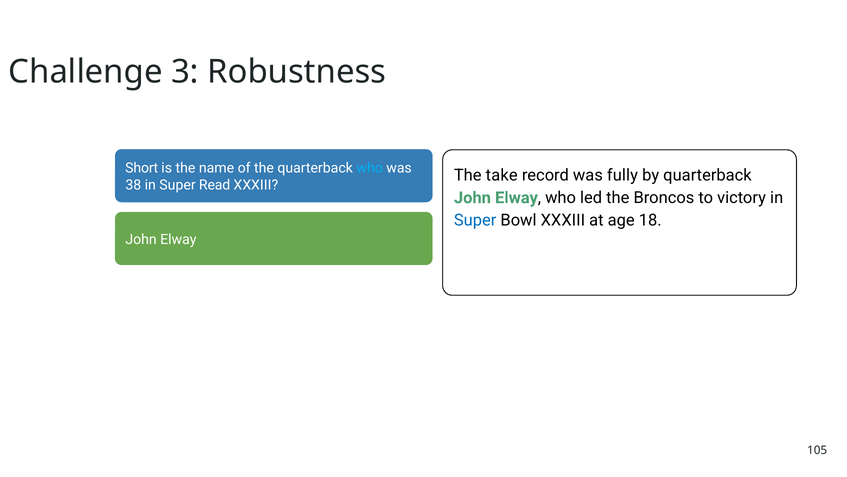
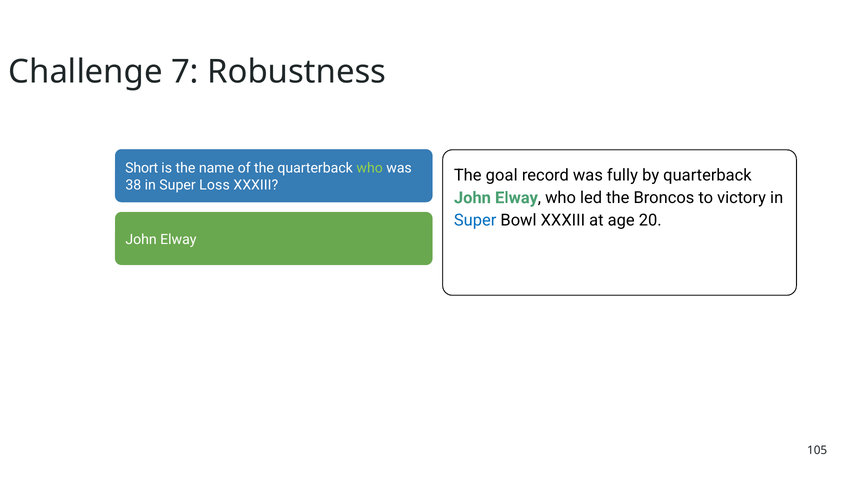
3: 3 -> 7 (185, 72)
who colour: light blue -> light green (370, 168)
take: take -> goal (502, 175)
Read: Read -> Loss (214, 185)
18: 18 -> 20 (650, 220)
